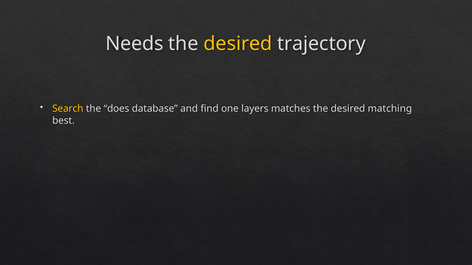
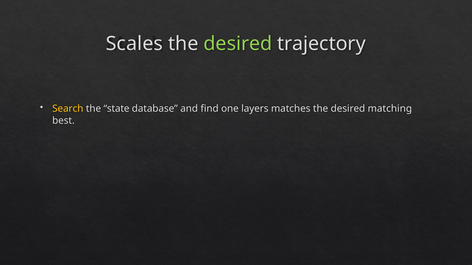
Needs: Needs -> Scales (134, 44)
desired colour: yellow -> light green (238, 44)
does: does -> state (116, 109)
